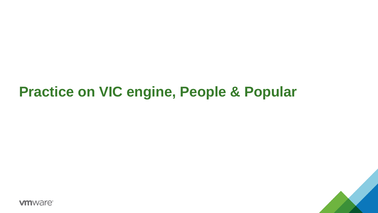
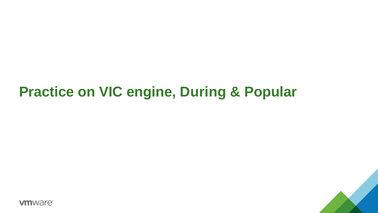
People: People -> During (203, 92)
